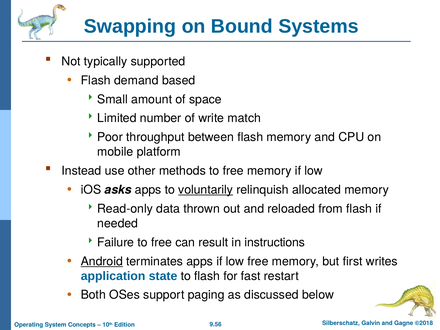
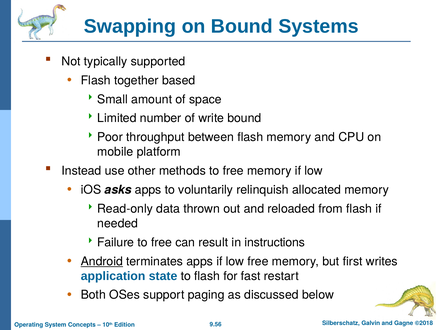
demand: demand -> together (136, 80)
write match: match -> bound (244, 118)
voluntarily underline: present -> none (206, 190)
